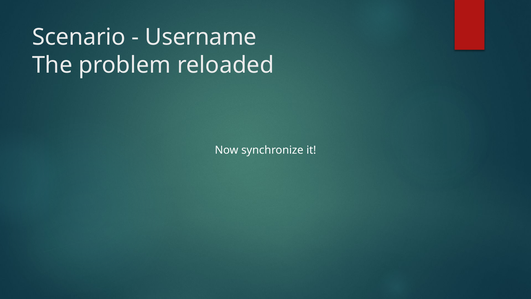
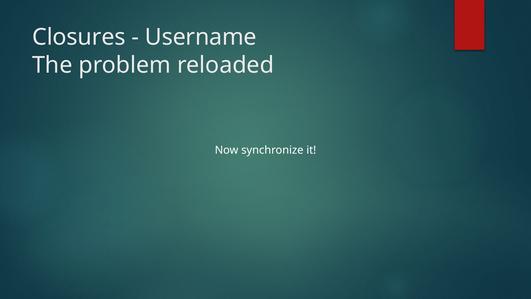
Scenario: Scenario -> Closures (79, 37)
